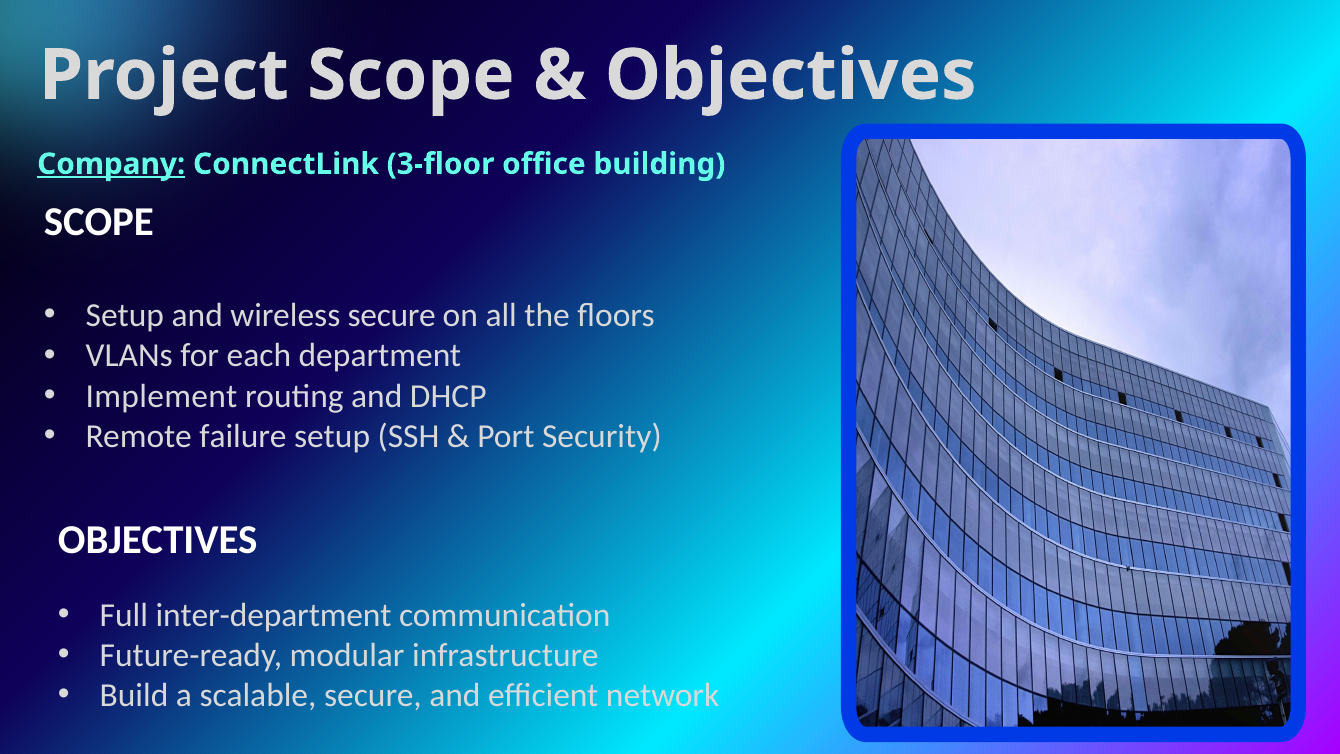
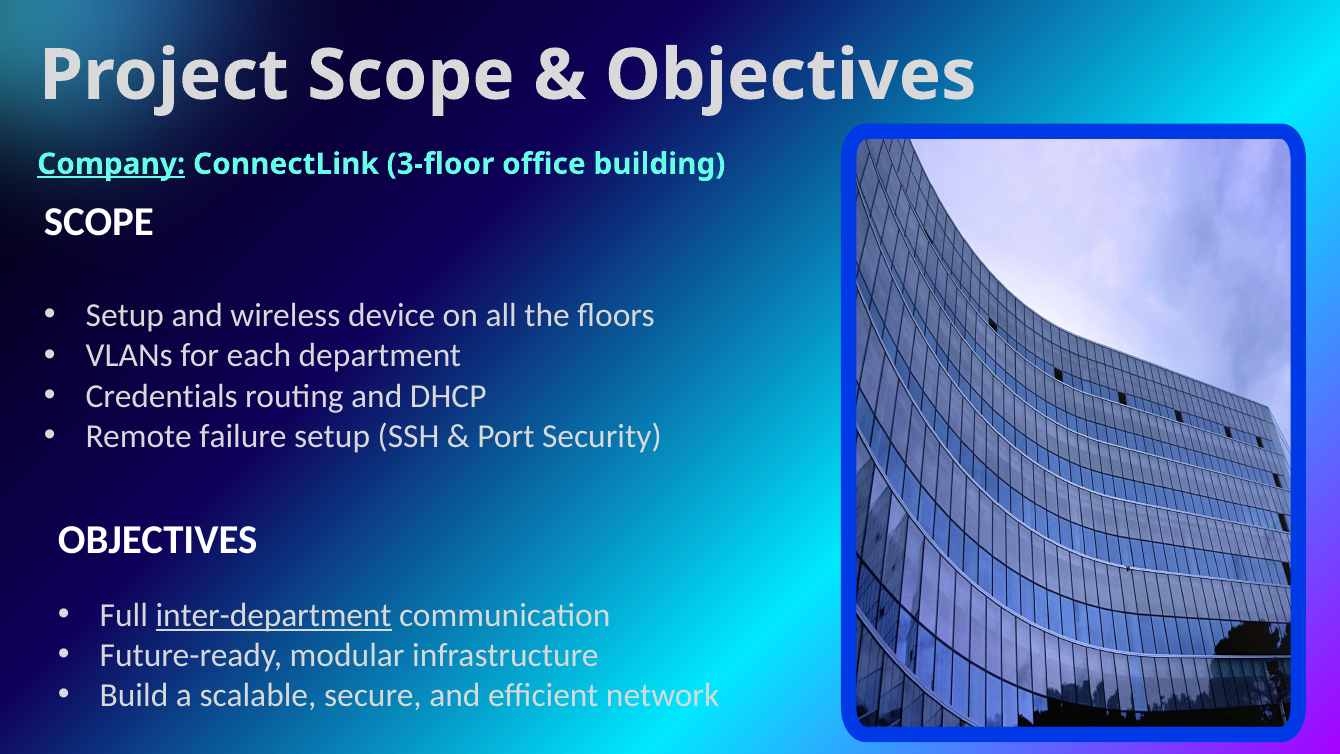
wireless secure: secure -> device (392, 315)
Implement: Implement -> Credentials (162, 396)
inter-department underline: none -> present (274, 615)
